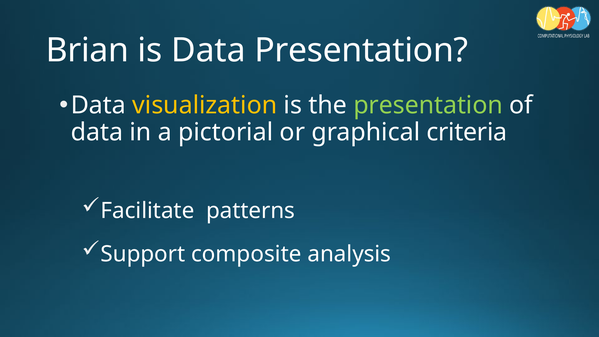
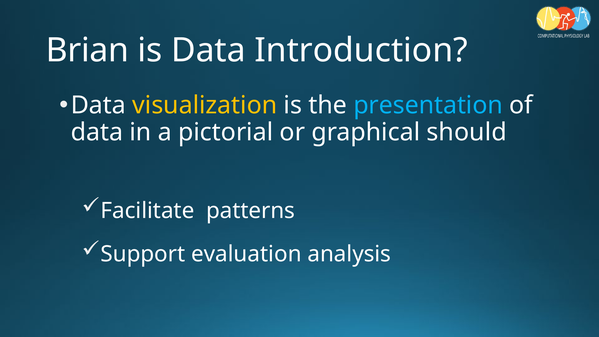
Data Presentation: Presentation -> Introduction (361, 50)
presentation colour: light green -> light blue (428, 105)
criteria: criteria -> should (467, 132)
composite: composite -> evaluation (246, 254)
